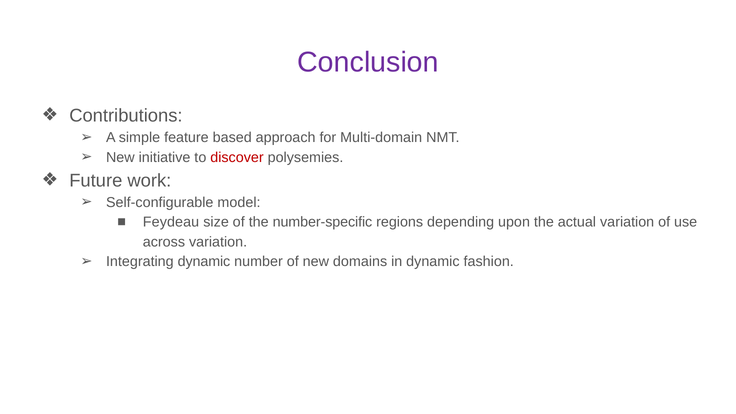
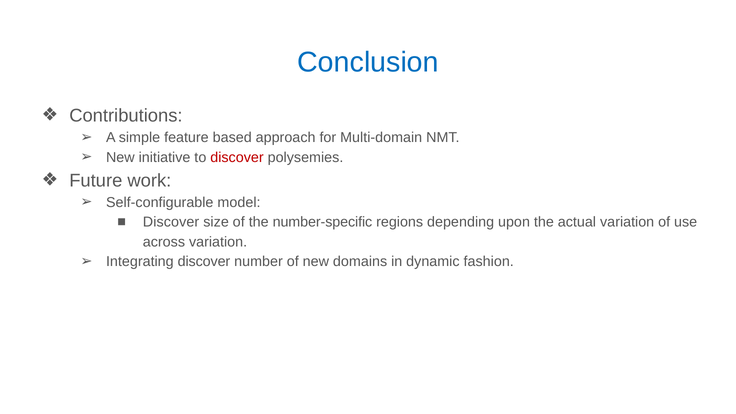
Conclusion colour: purple -> blue (368, 62)
Feydeau: Feydeau -> Discover (171, 222)
Integrating dynamic: dynamic -> discover (204, 262)
